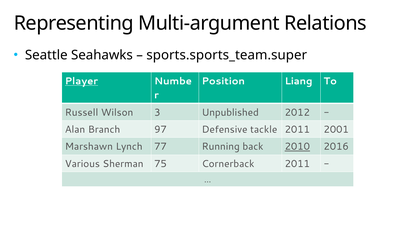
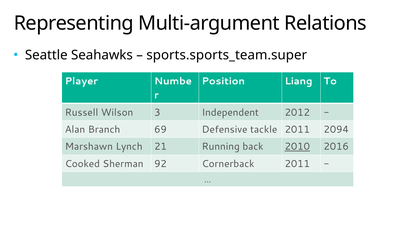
Player underline: present -> none (81, 81)
Unpublished: Unpublished -> Independent (230, 112)
97: 97 -> 69 (160, 129)
2001: 2001 -> 2094 (336, 129)
77: 77 -> 21 (160, 146)
Various: Various -> Cooked (82, 163)
75: 75 -> 92 (160, 163)
